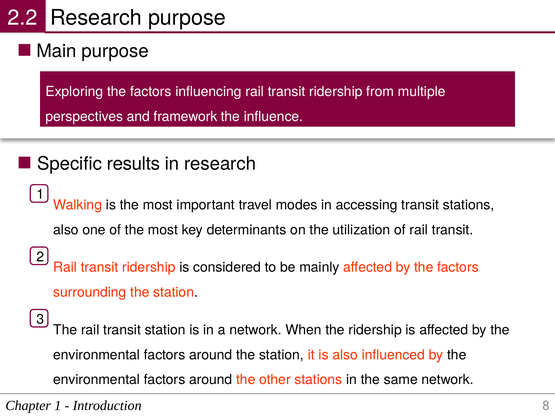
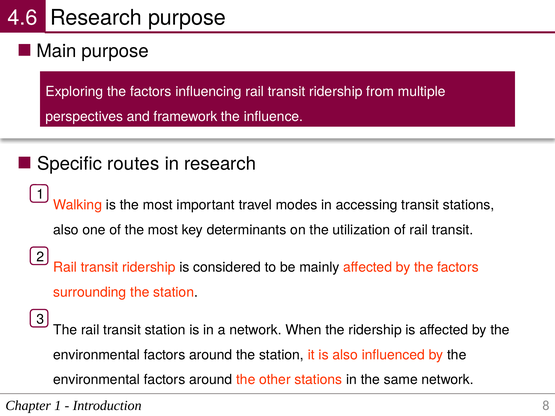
2.2: 2.2 -> 4.6 (22, 18)
results: results -> routes (133, 164)
